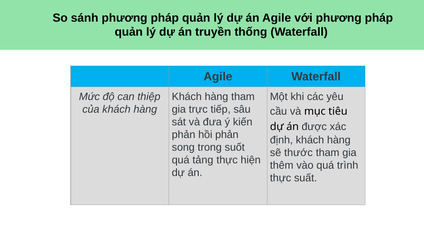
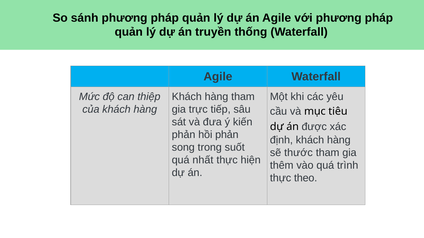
tảng: tảng -> nhất (203, 160)
suất: suất -> theo (306, 179)
